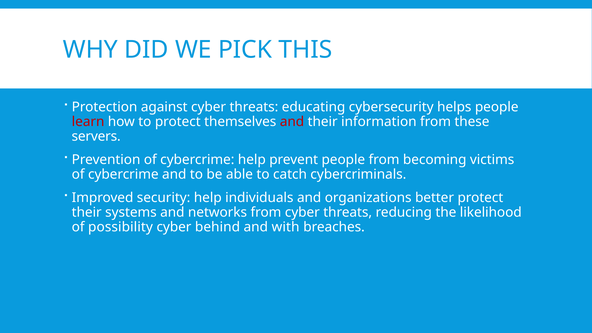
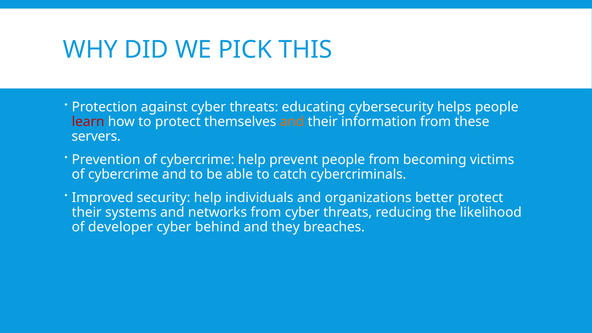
and colour: red -> orange (292, 122)
possibility: possibility -> developer (120, 227)
with: with -> they (286, 227)
